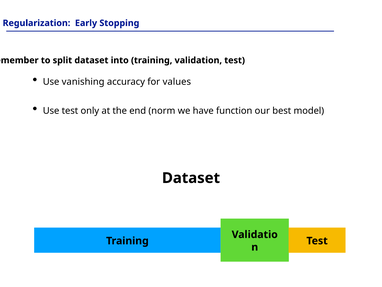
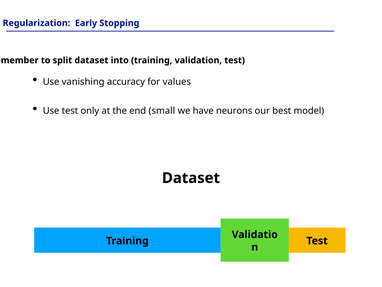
norm: norm -> small (162, 111)
function: function -> neurons (234, 111)
